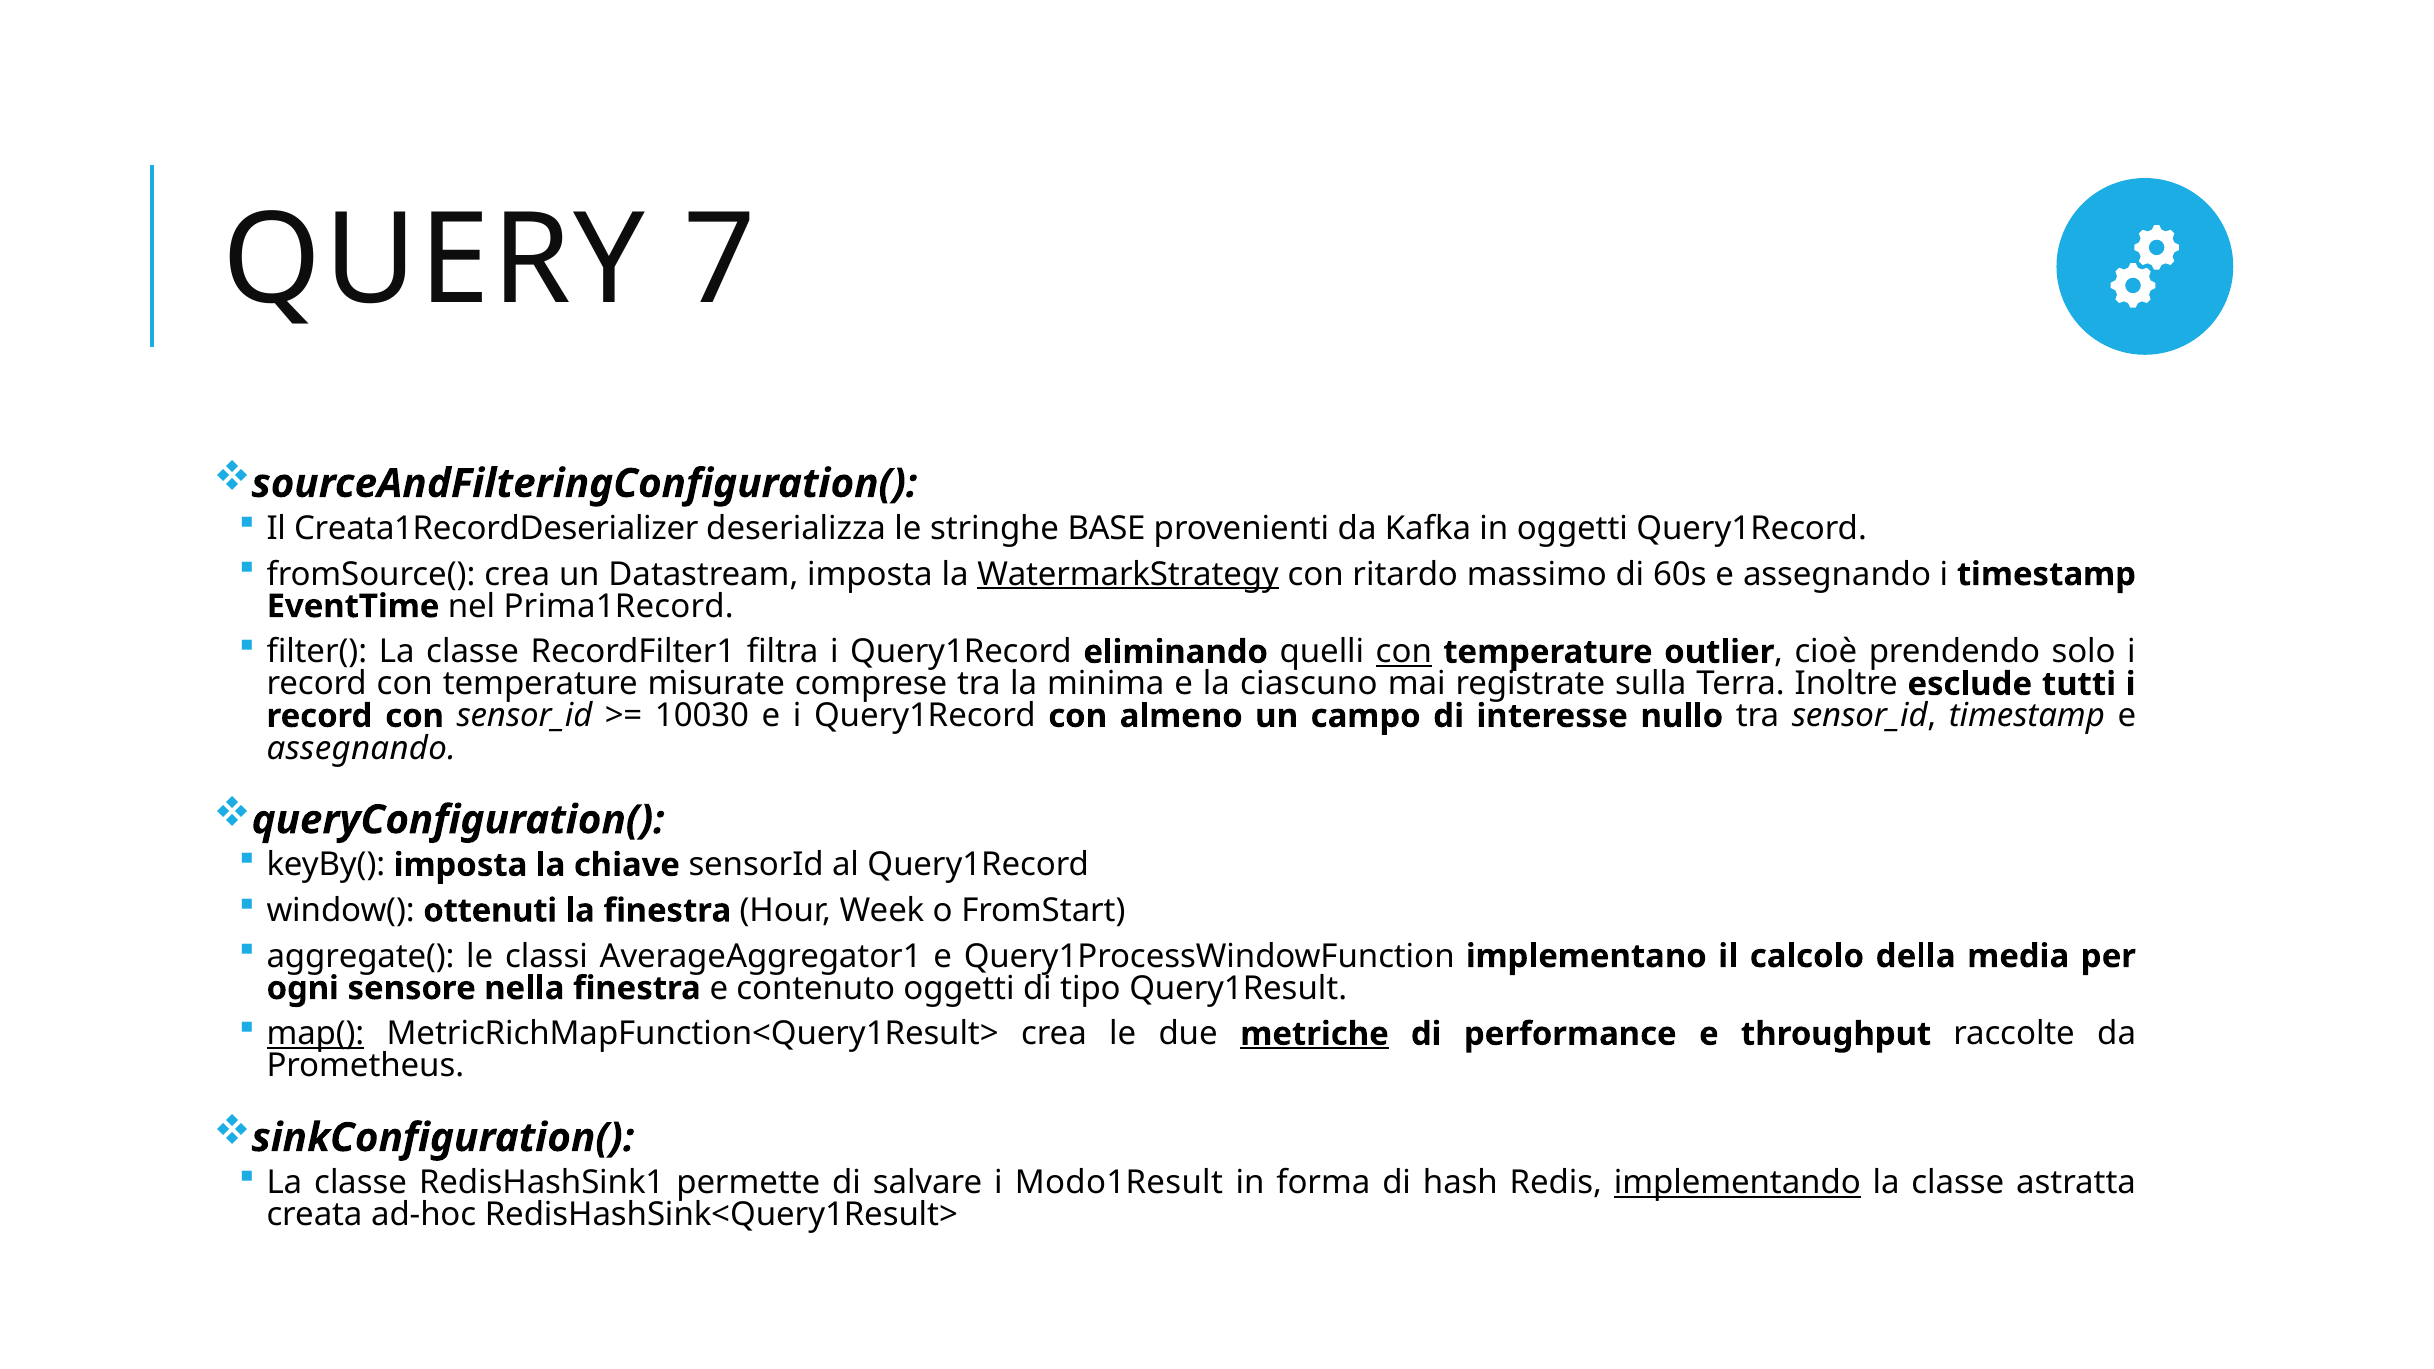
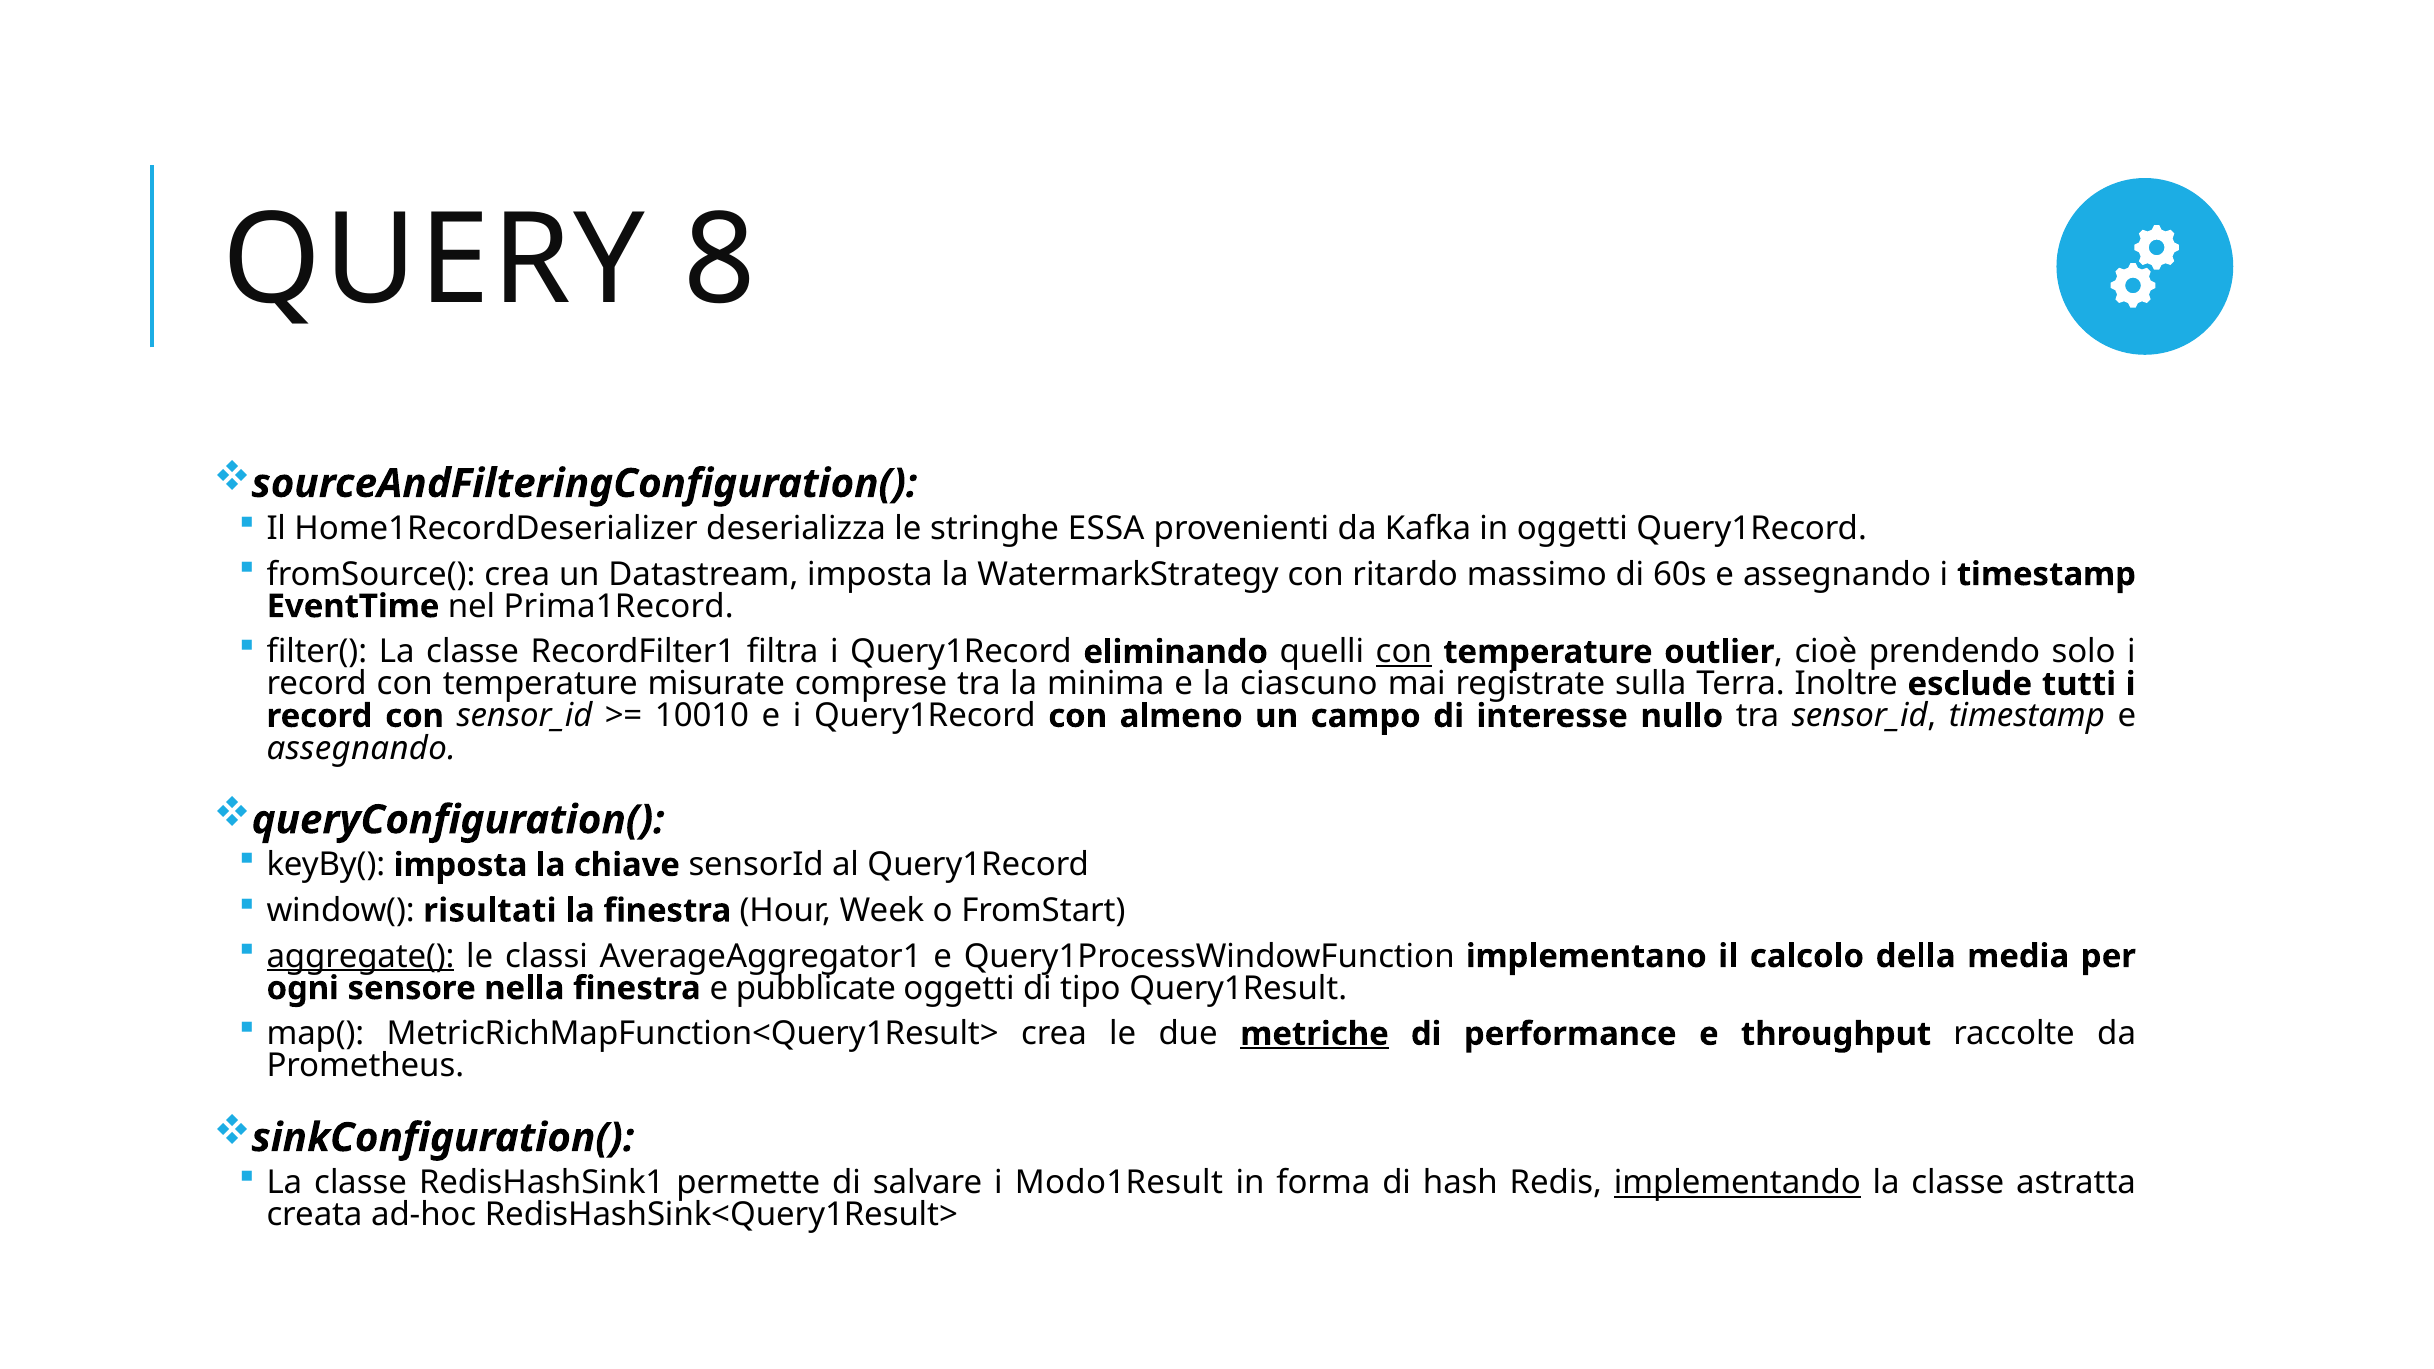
7: 7 -> 8 (719, 261)
Creata1RecordDeserializer: Creata1RecordDeserializer -> Home1RecordDeserializer (496, 529)
BASE: BASE -> ESSA (1106, 529)
WatermarkStrategy underline: present -> none (1128, 574)
10030: 10030 -> 10010 (702, 716)
ottenuti: ottenuti -> risultati (490, 911)
aggregate( underline: none -> present (361, 956)
contenuto: contenuto -> pubblicate (816, 988)
map( underline: present -> none (315, 1034)
